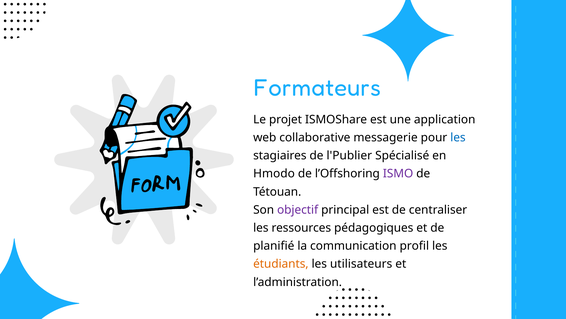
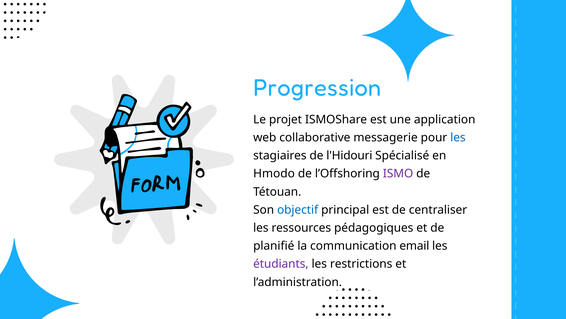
Formateurs: Formateurs -> Progression (317, 88)
l'Publier: l'Publier -> l'Hidouri (349, 155)
objectif colour: purple -> blue (298, 209)
profil: profil -> email (414, 246)
étudiants colour: orange -> purple (281, 264)
utilisateurs: utilisateurs -> restrictions (361, 264)
